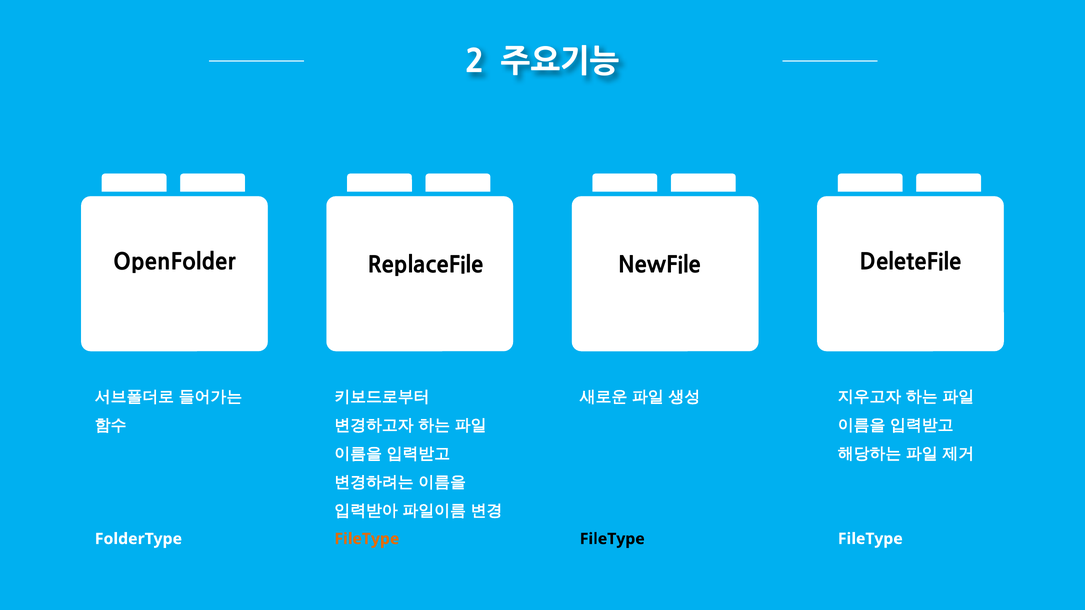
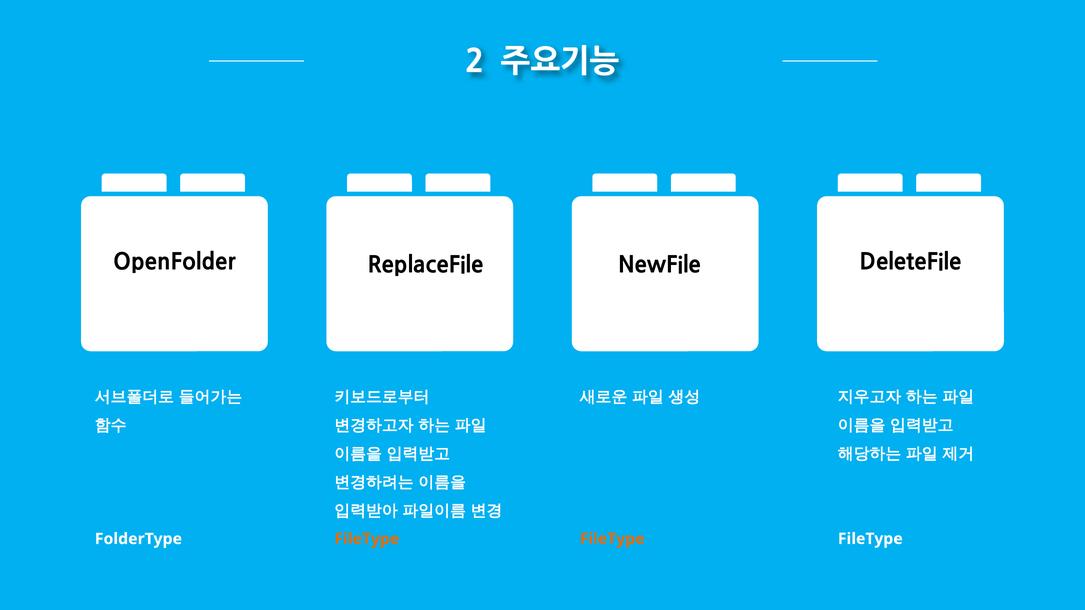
FileType colour: black -> orange (612, 539)
